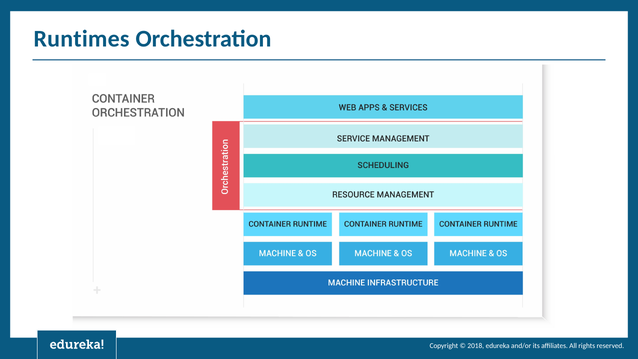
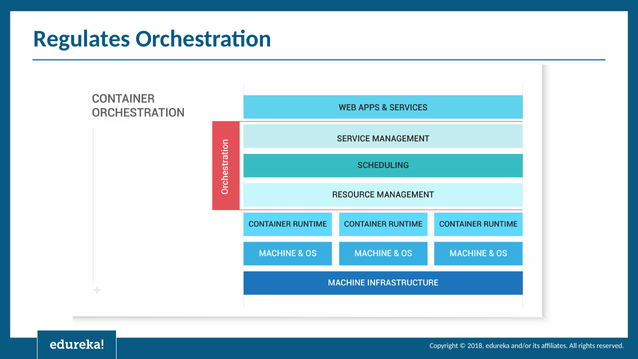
Runtimes: Runtimes -> Regulates (82, 39)
